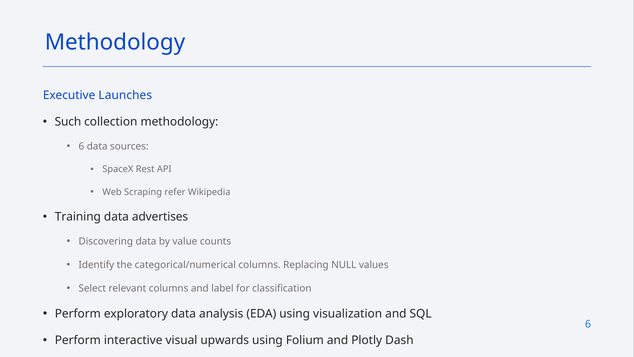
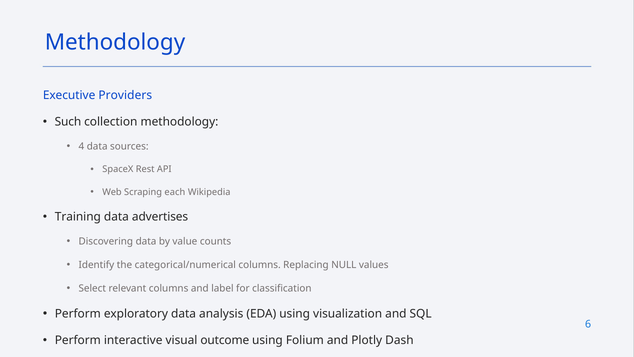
Launches: Launches -> Providers (125, 95)
6: 6 -> 4 (81, 146)
refer: refer -> each (175, 192)
upwards: upwards -> outcome (225, 340)
